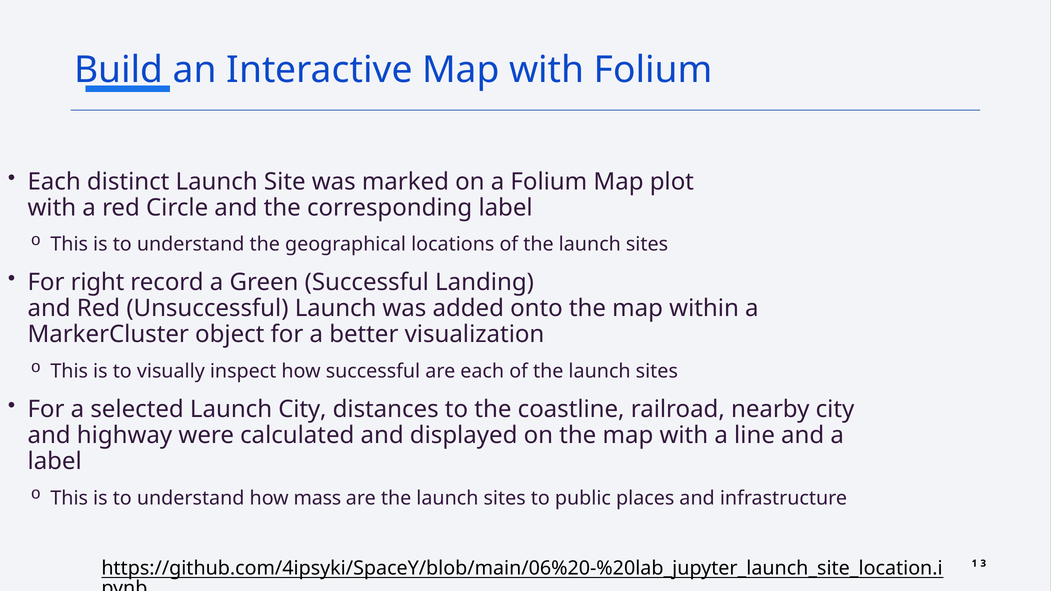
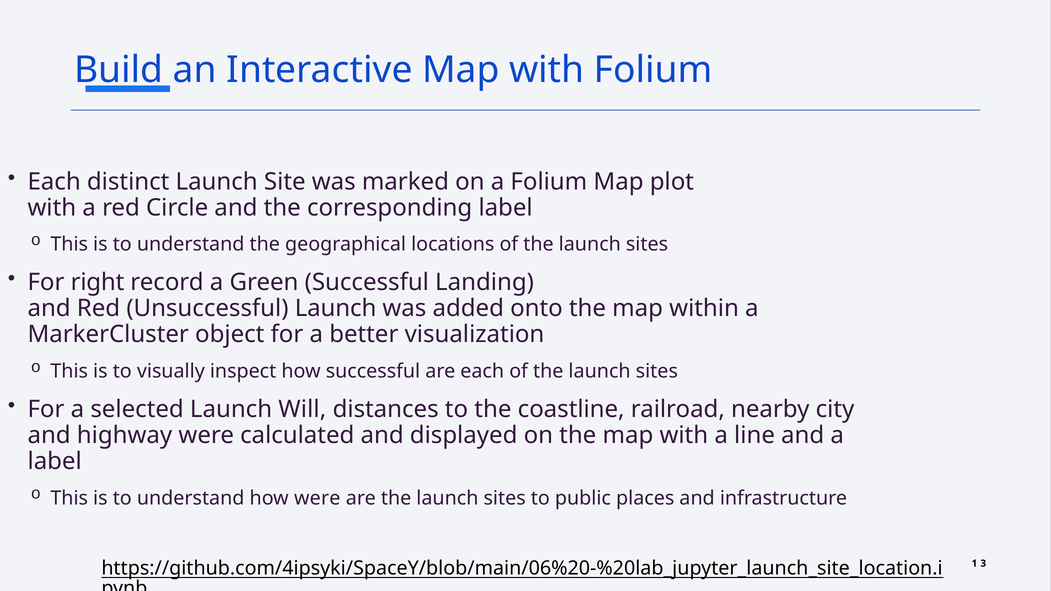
Launch City: City -> Will (302, 409)
how mass: mass -> were (317, 498)
